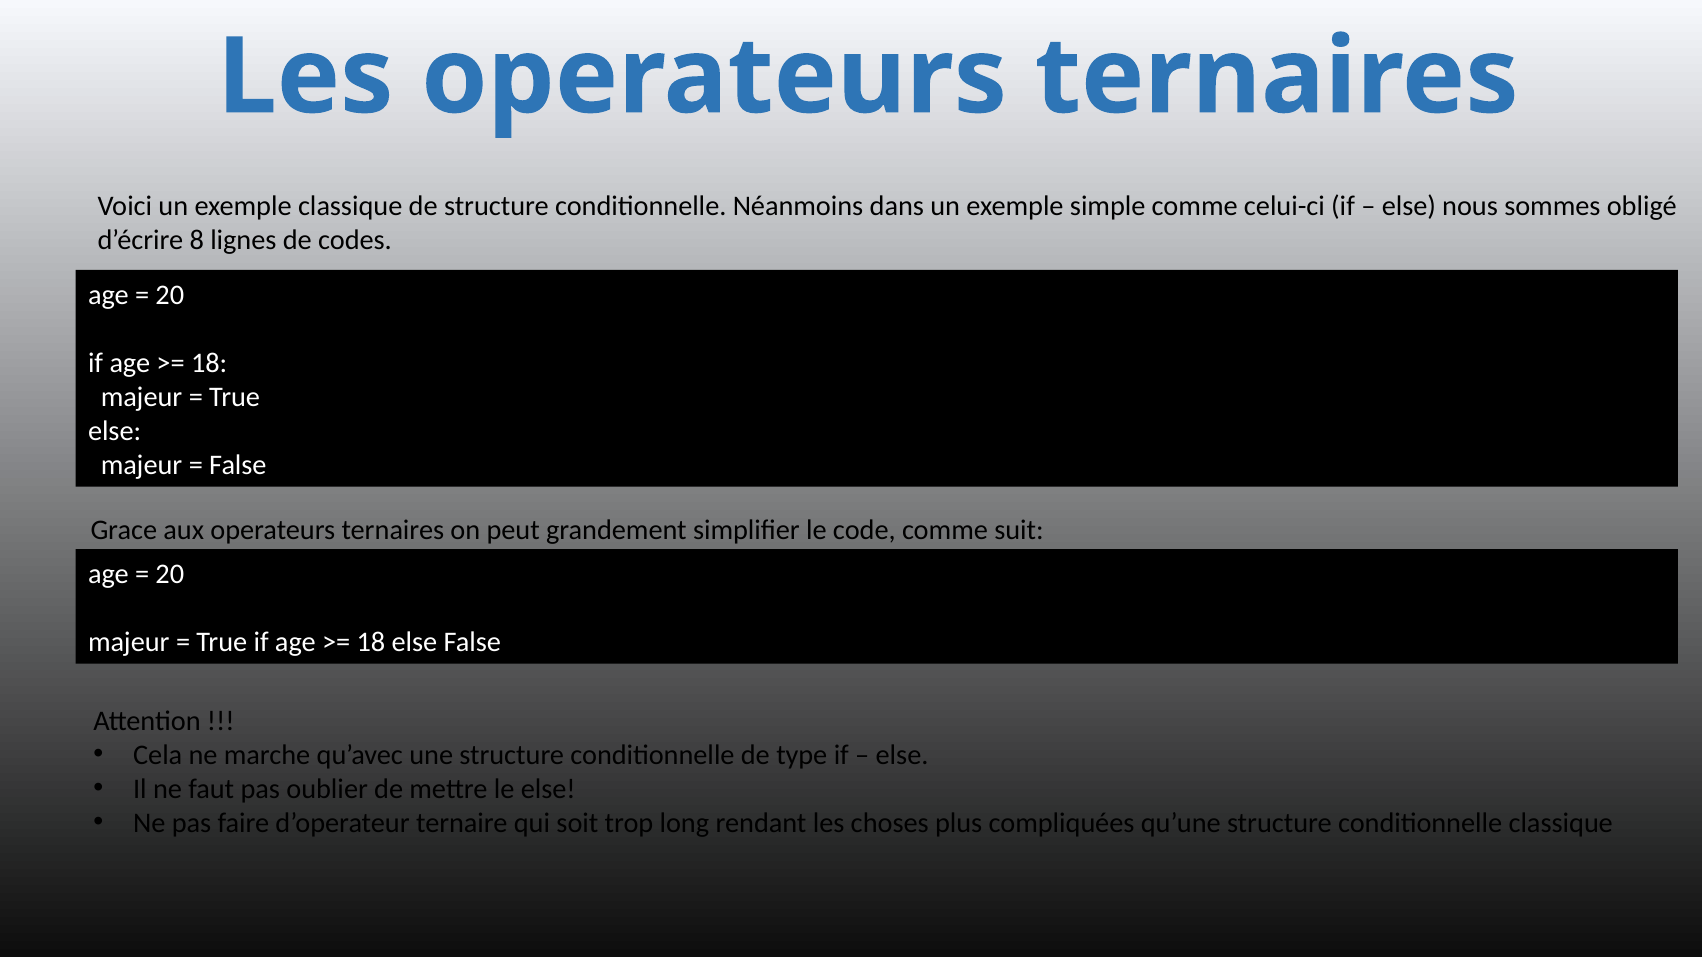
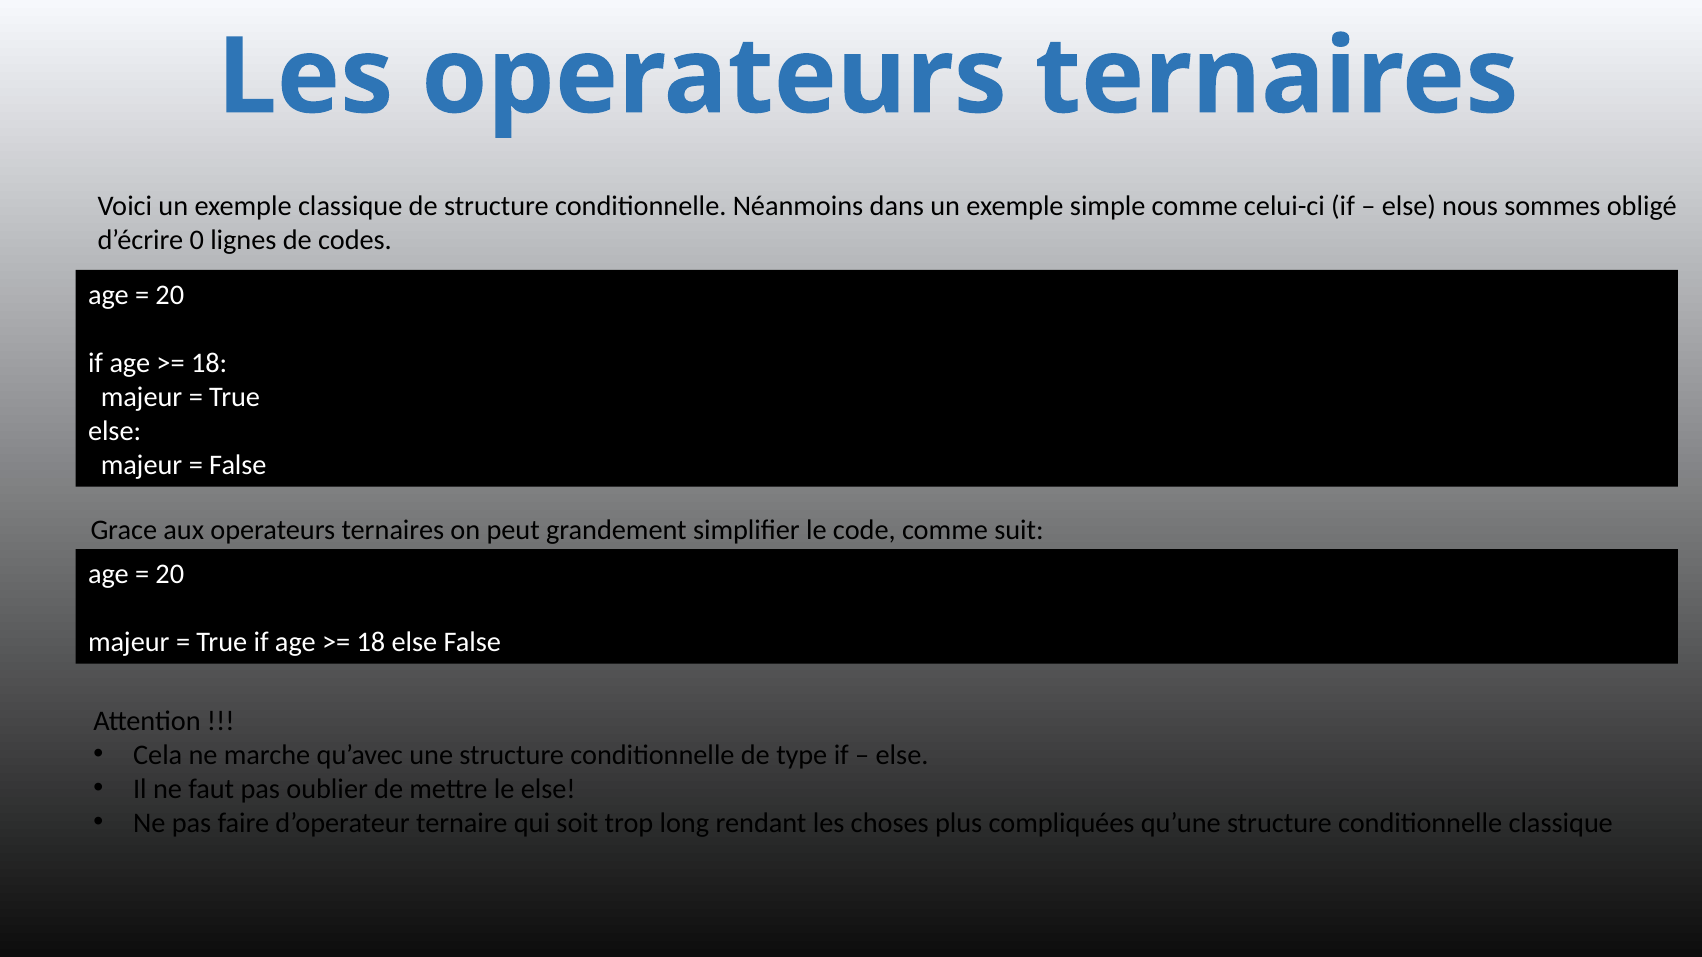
8: 8 -> 0 (197, 240)
